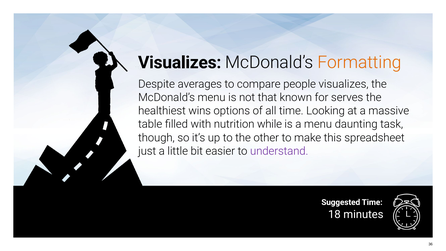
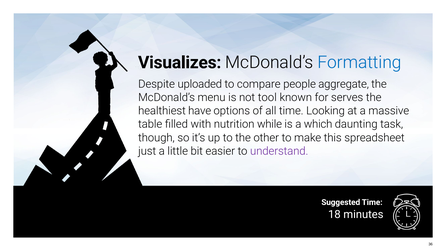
Formatting colour: orange -> blue (360, 62)
averages: averages -> uploaded (200, 84)
people visualizes: visualizes -> aggregate (344, 84)
that: that -> tool (267, 97)
wins: wins -> have (200, 111)
a menu: menu -> which (318, 124)
